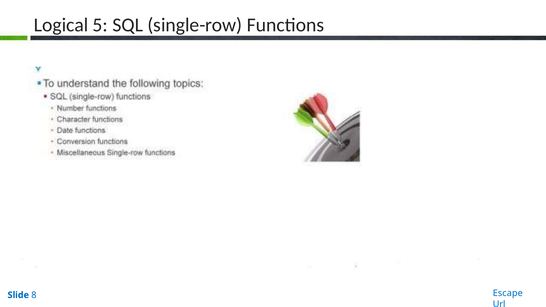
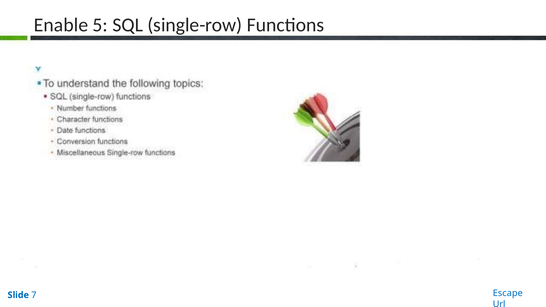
Logical: Logical -> Enable (61, 25)
8: 8 -> 7 (34, 295)
